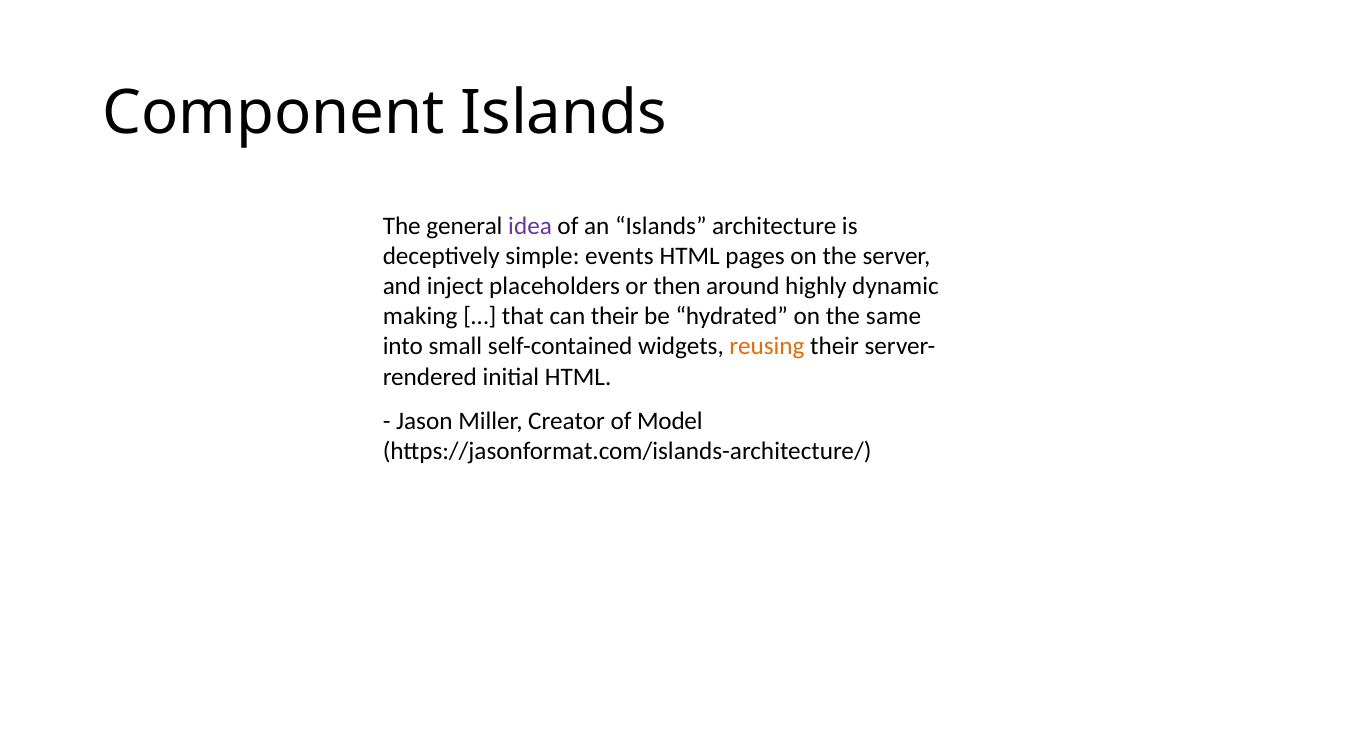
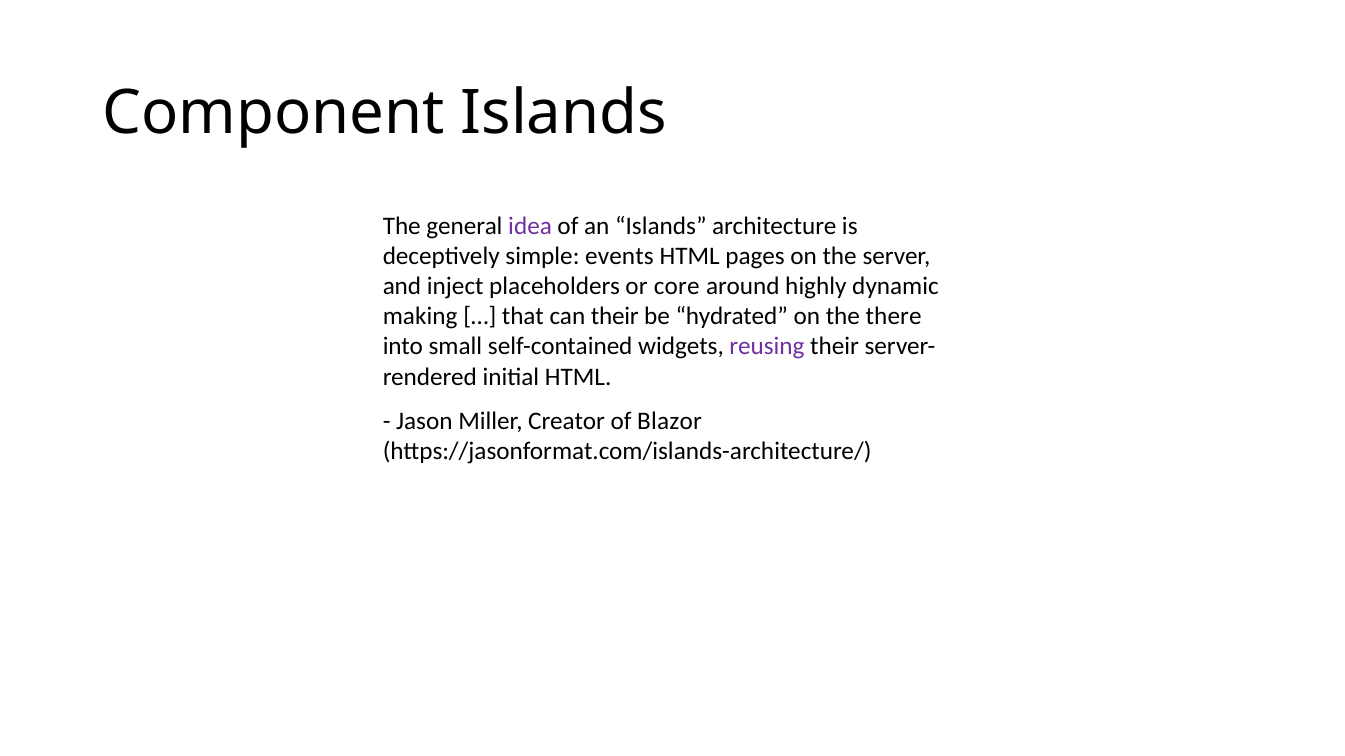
then: then -> core (677, 286)
same: same -> there (894, 317)
reusing colour: orange -> purple (767, 347)
Model: Model -> Blazor (670, 421)
